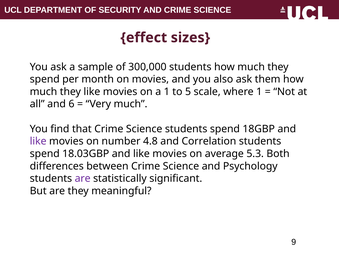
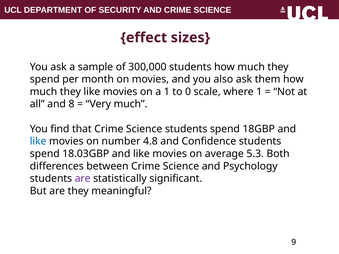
5: 5 -> 0 (188, 92)
6: 6 -> 8 (71, 104)
like colour: purple -> blue (38, 141)
Correlation: Correlation -> Confidence (209, 141)
